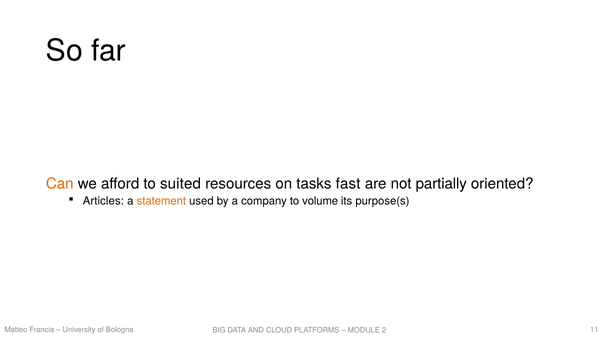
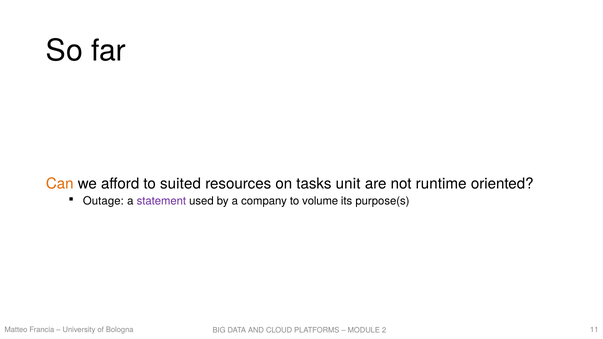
fast: fast -> unit (348, 184)
partially: partially -> runtime (441, 184)
Articles: Articles -> Outage (103, 201)
statement colour: orange -> purple (161, 201)
